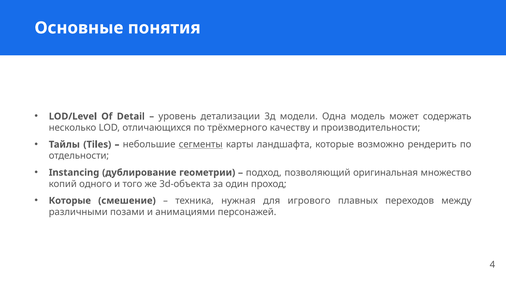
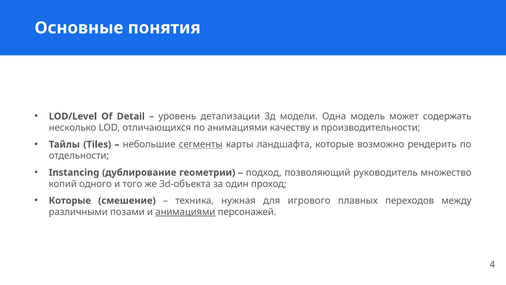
по трёхмерного: трёхмерного -> анимациями (237, 128)
оригинальная: оригинальная -> руководитель (386, 172)
анимациями underline: none -> present (185, 212)
